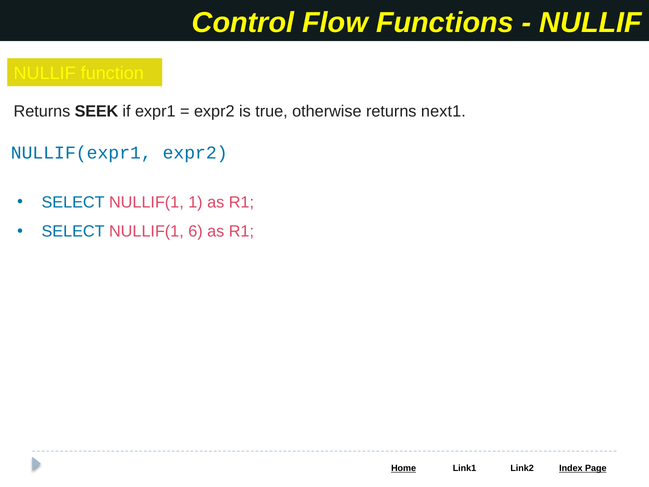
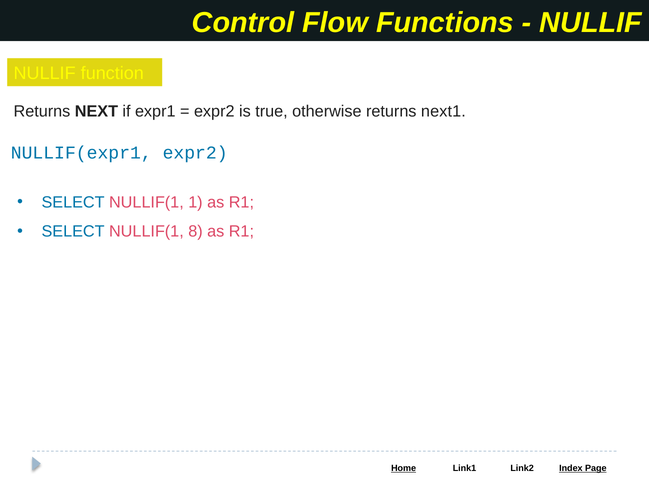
SEEK: SEEK -> NEXT (96, 111)
6: 6 -> 8 (195, 231)
